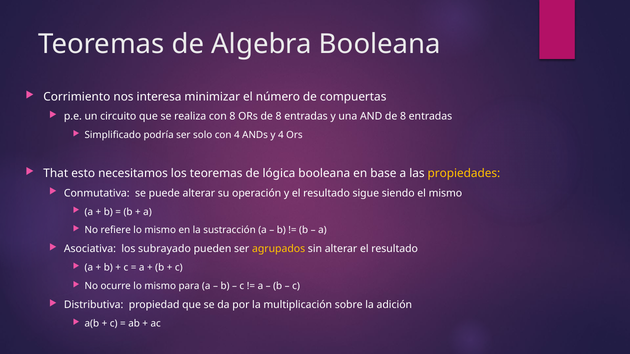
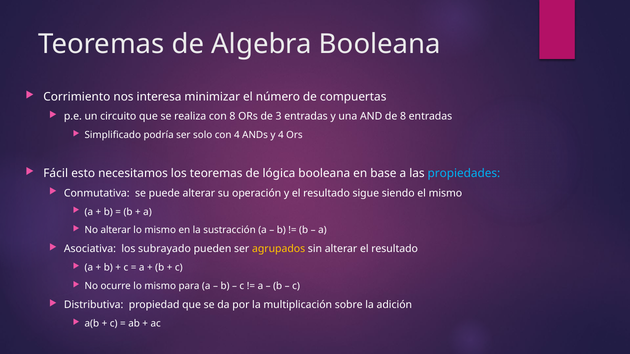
ORs de 8: 8 -> 3 (279, 117)
That: That -> Fácil (56, 173)
propiedades colour: yellow -> light blue (464, 173)
No refiere: refiere -> alterar (116, 230)
